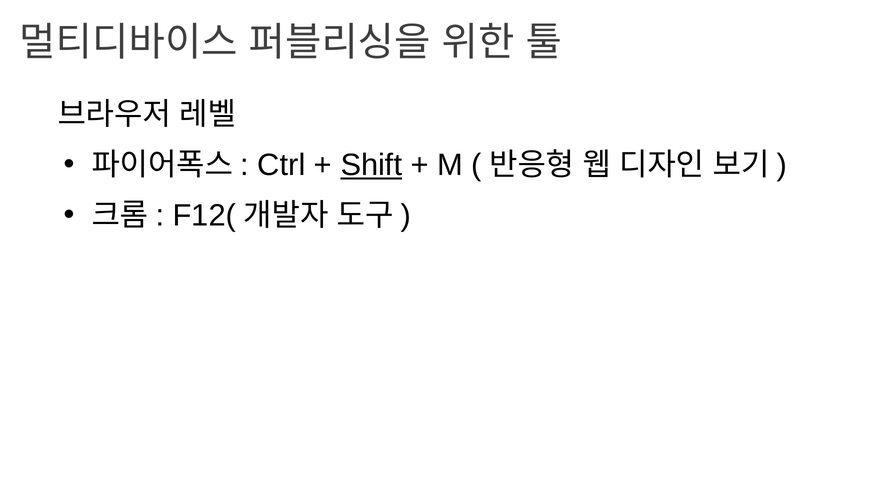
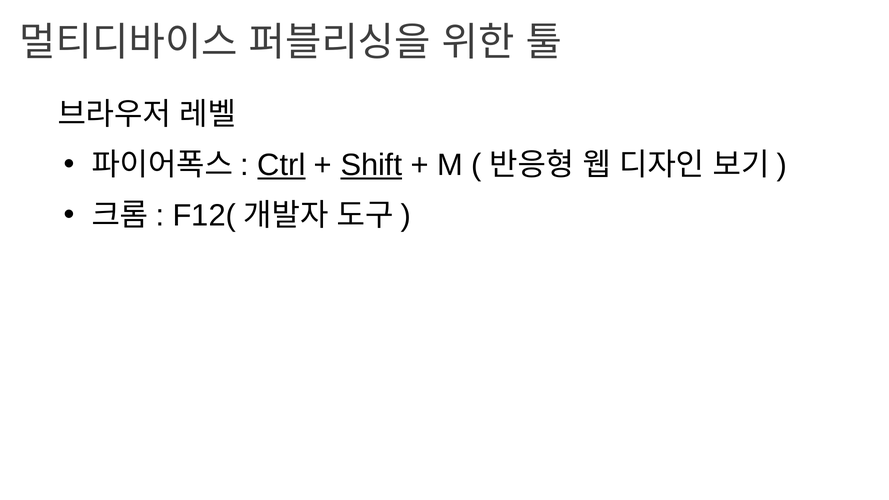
Ctrl underline: none -> present (281, 165)
